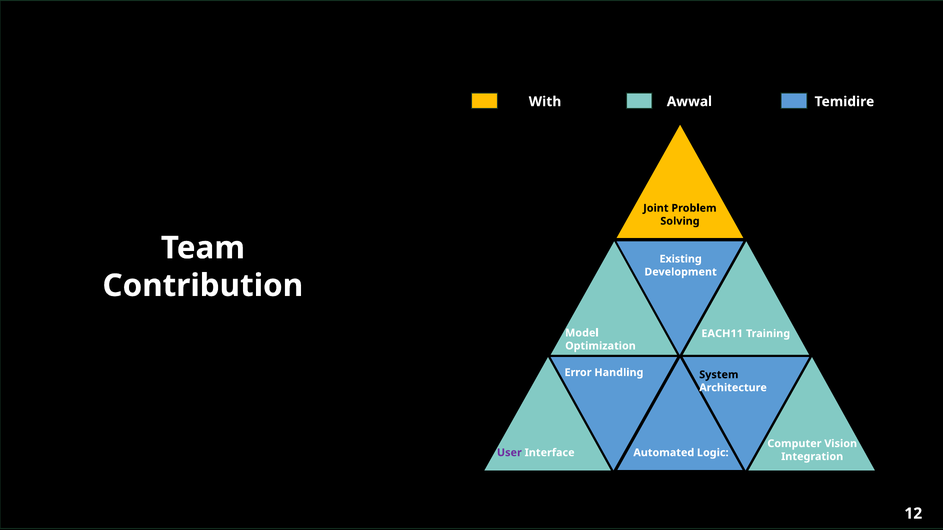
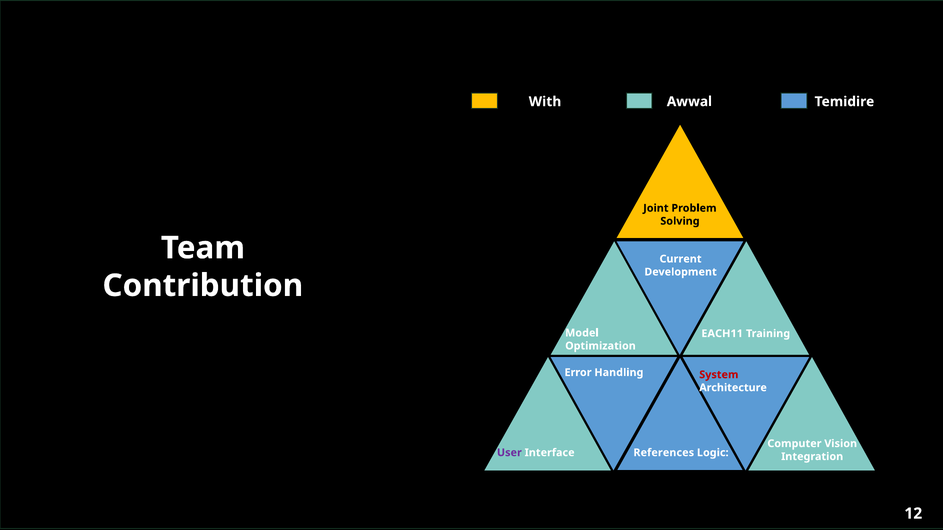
Existing: Existing -> Current (681, 259)
System colour: black -> red (719, 375)
Automated: Automated -> References (664, 453)
